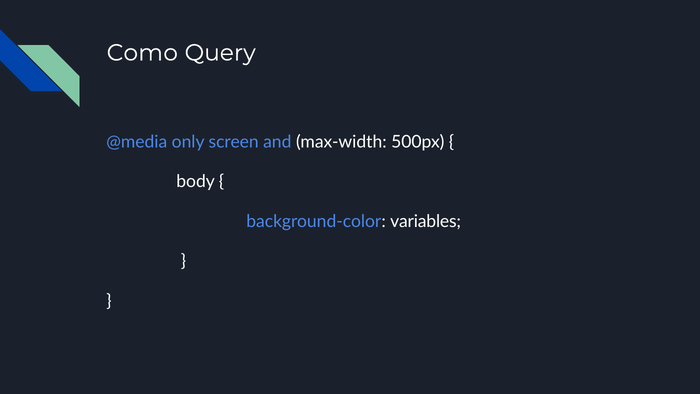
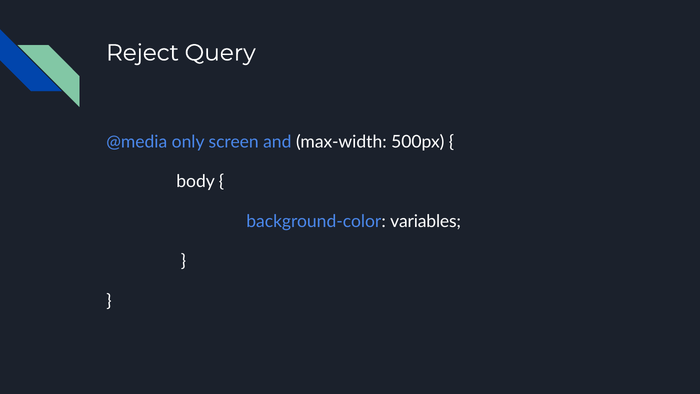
Como: Como -> Reject (143, 53)
